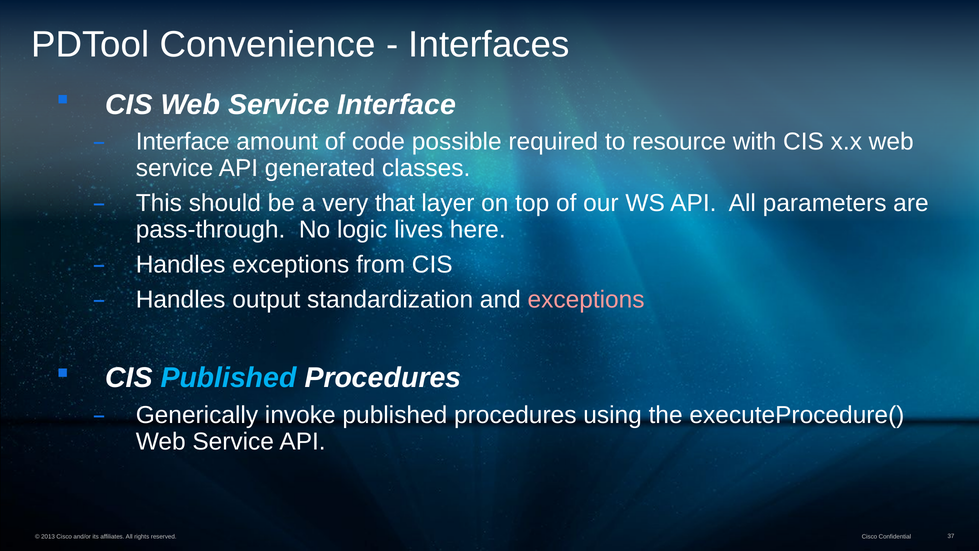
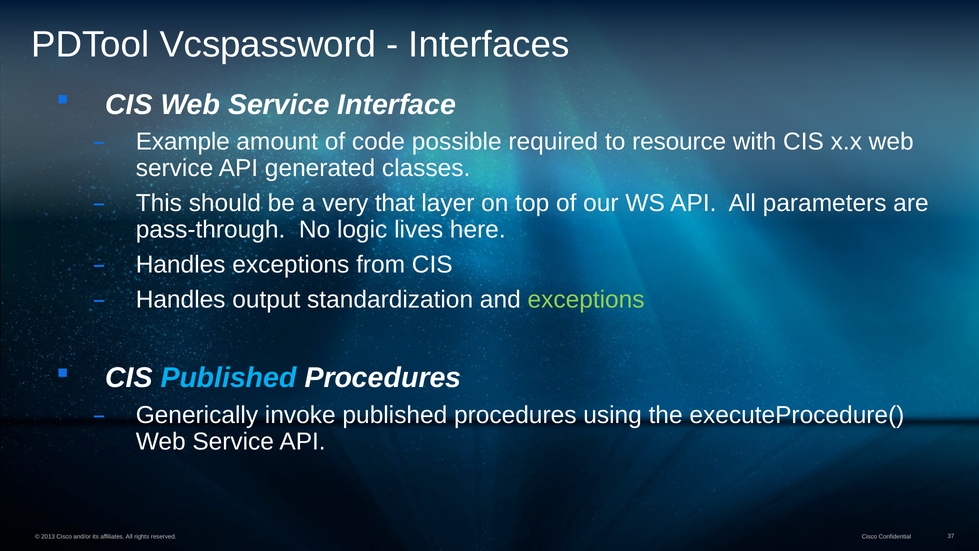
Convenience: Convenience -> Vcspassword (268, 44)
Interface: Interface -> Example (183, 142)
exceptions colour: pink -> light green (586, 300)
